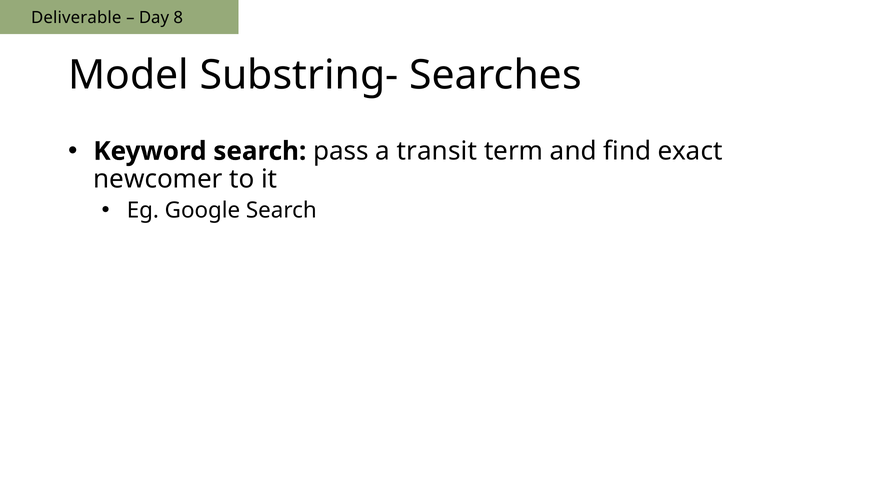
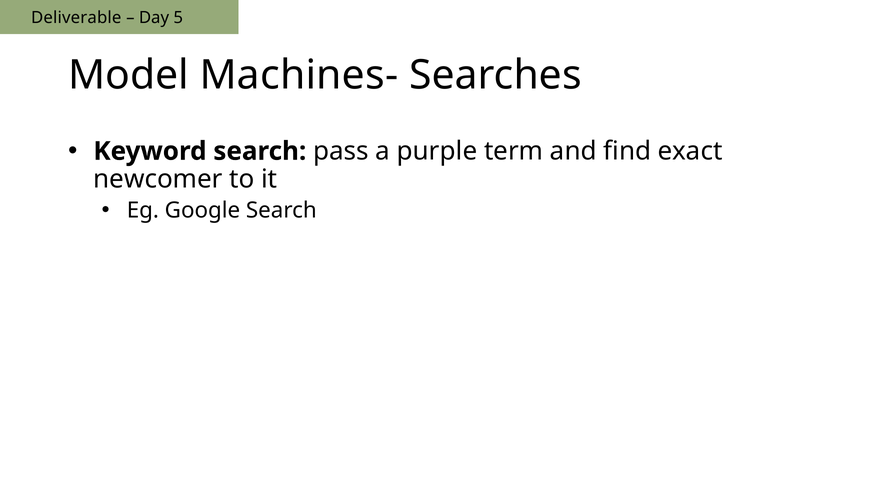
8: 8 -> 5 (178, 18)
Substring-: Substring- -> Machines- (299, 75)
transit: transit -> purple (437, 151)
